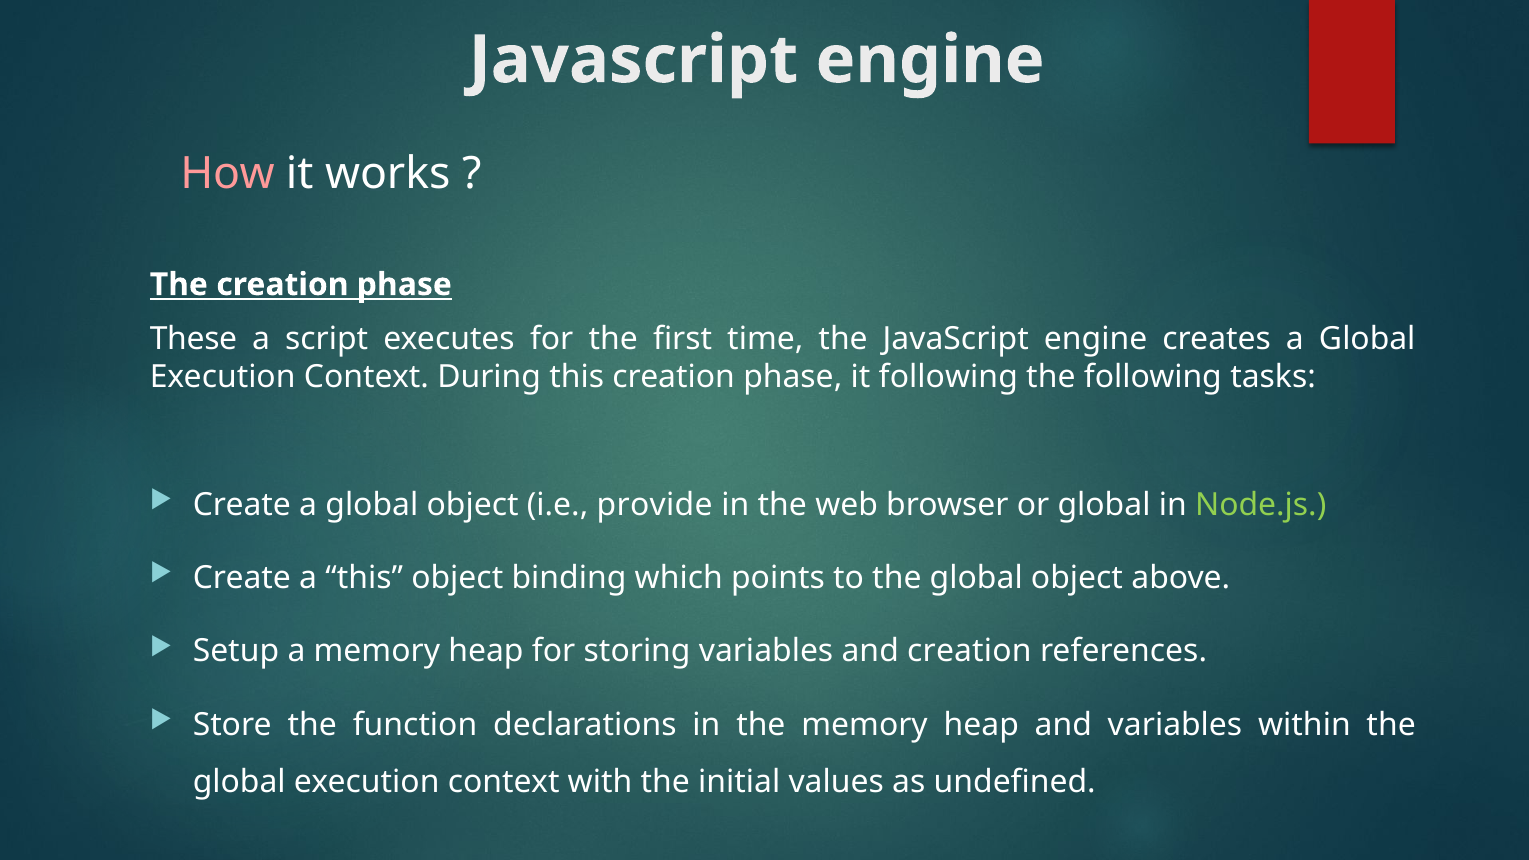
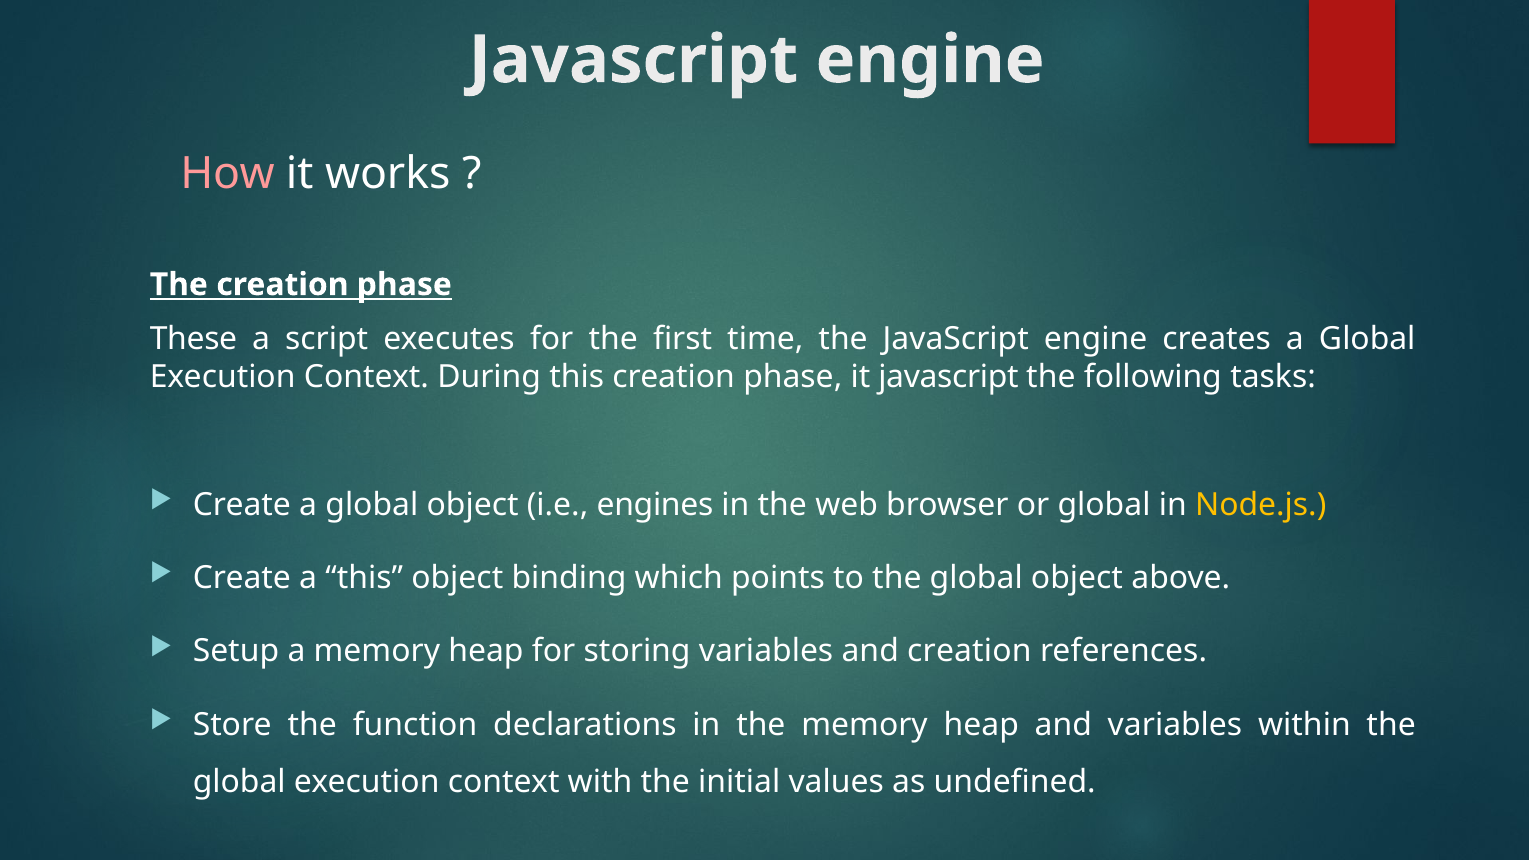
it following: following -> javascript (948, 377)
provide: provide -> engines (655, 505)
Node.js colour: light green -> yellow (1261, 505)
